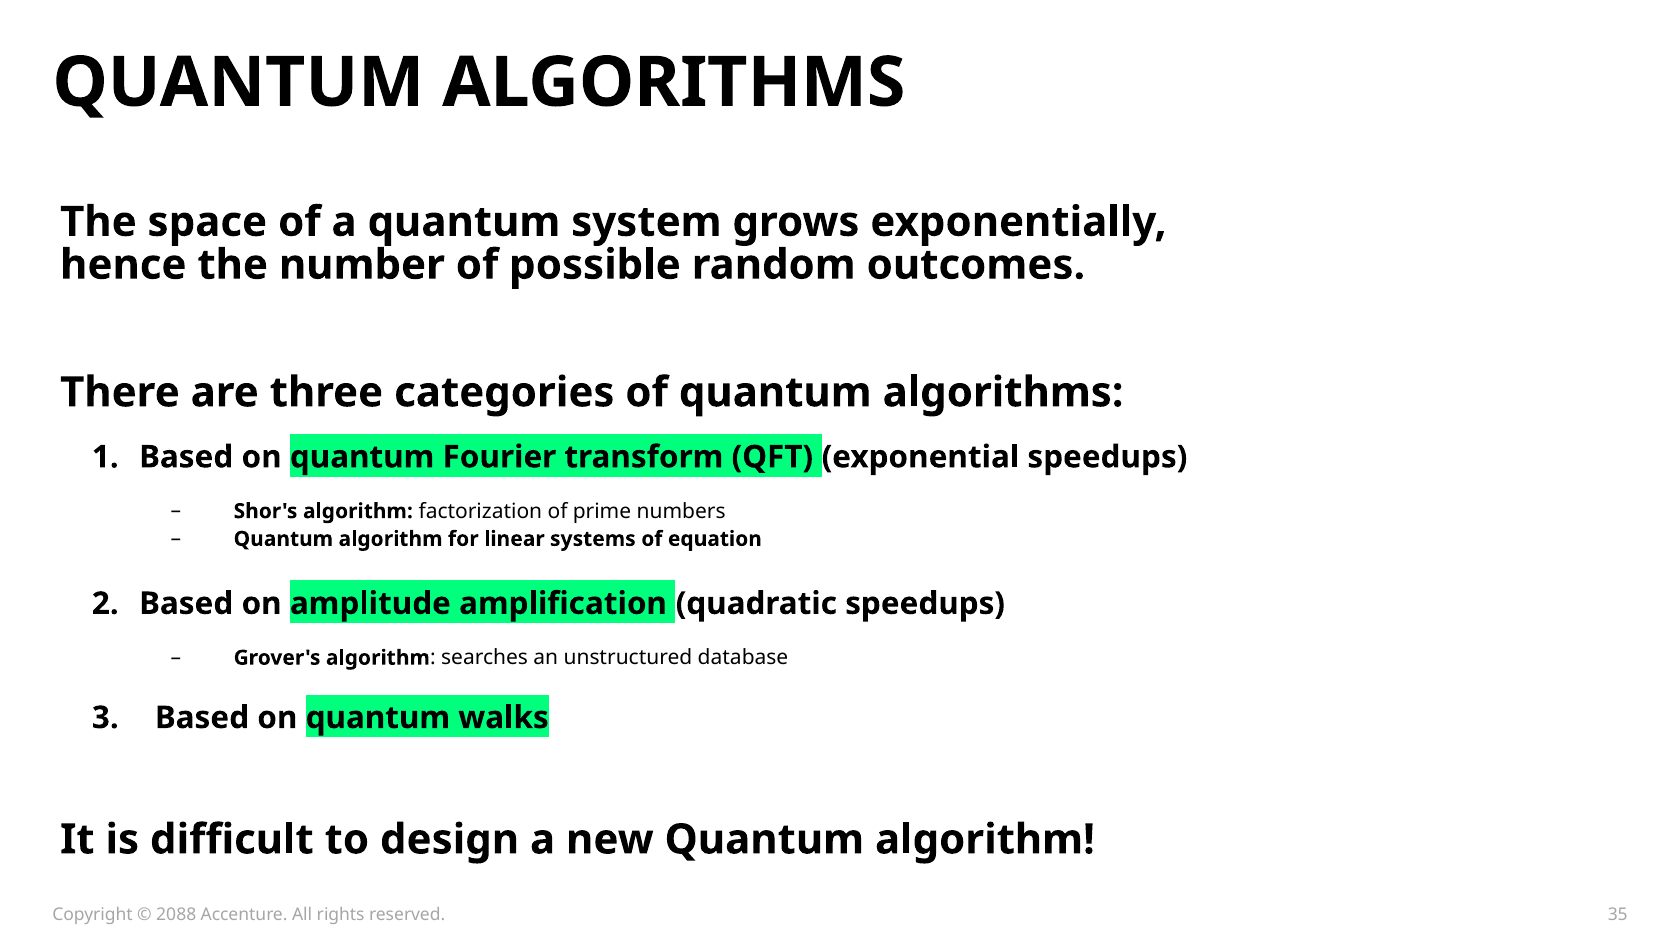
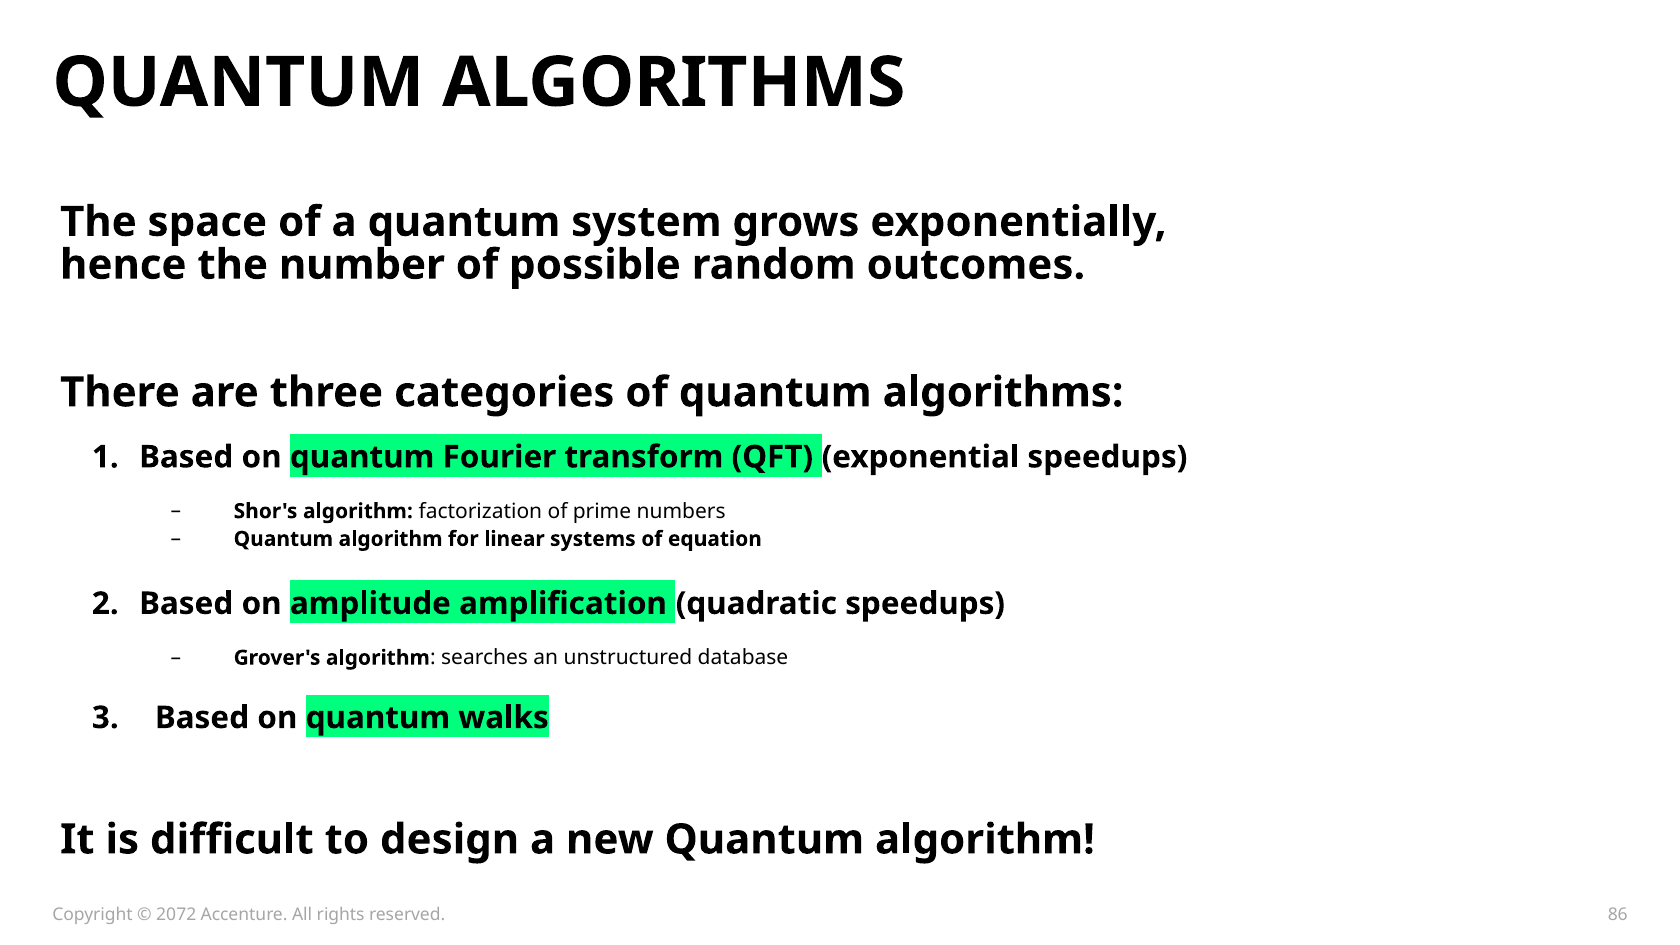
2088: 2088 -> 2072 (176, 915)
35: 35 -> 86 (1618, 915)
